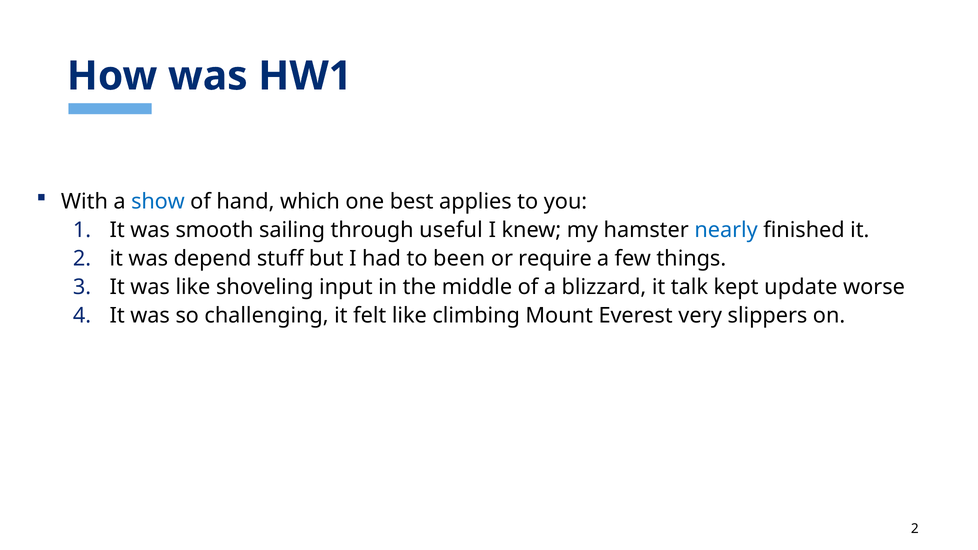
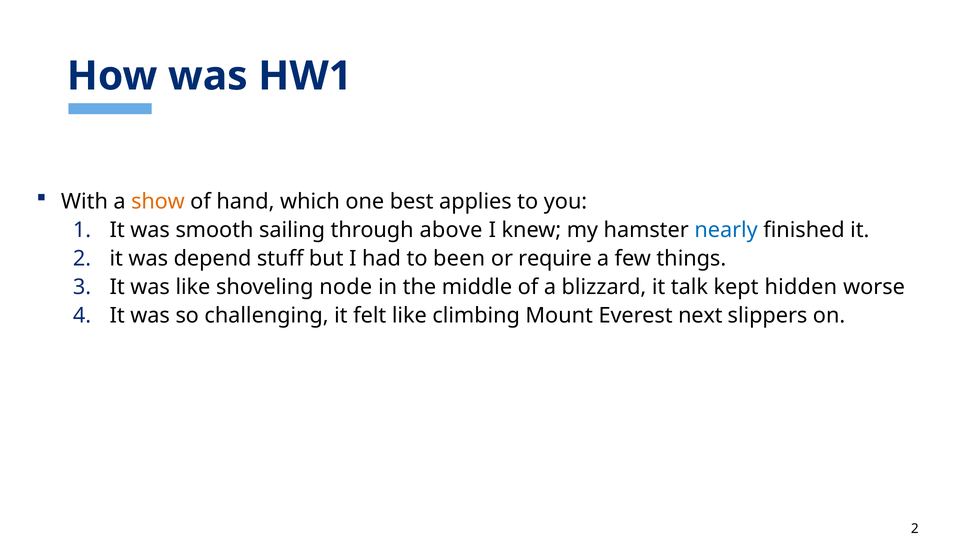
show colour: blue -> orange (158, 201)
useful: useful -> above (451, 230)
input: input -> node (346, 287)
update: update -> hidden (801, 287)
very: very -> next (700, 316)
